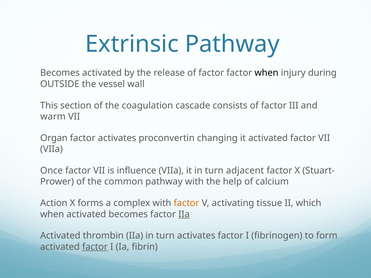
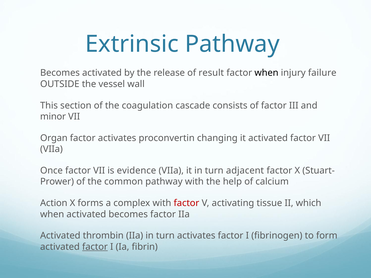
release of factor: factor -> result (211, 73)
during: during -> failure (322, 73)
warm: warm -> minor (53, 117)
influence: influence -> evidence (136, 171)
factor colour: orange -> red (186, 203)
IIa underline: present -> none (184, 214)
